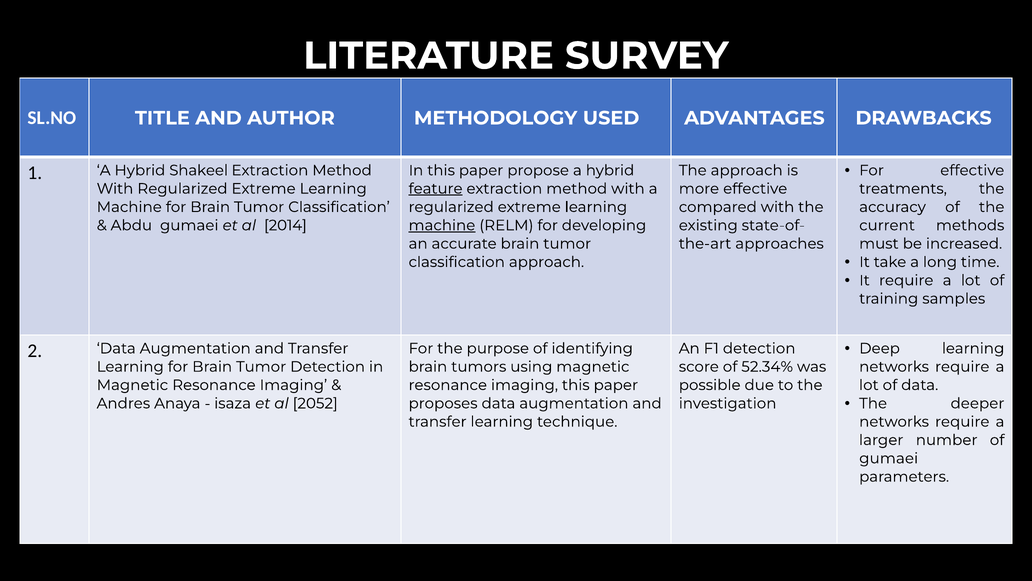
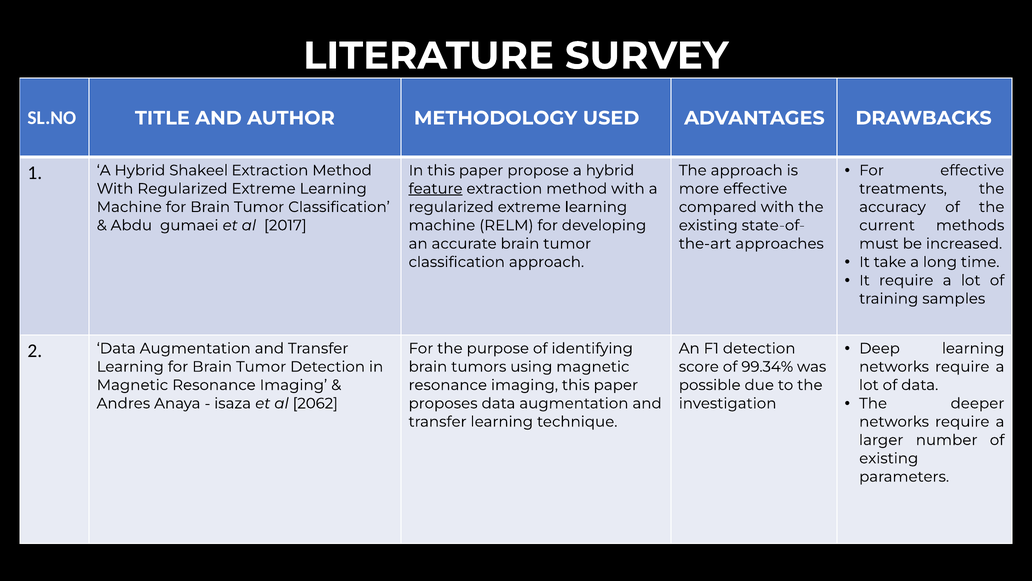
2014: 2014 -> 2017 (285, 225)
machine underline: present -> none (442, 225)
52.34%: 52.34% -> 99.34% (767, 366)
2052: 2052 -> 2062 (315, 403)
gumaei: gumaei -> existing (889, 458)
